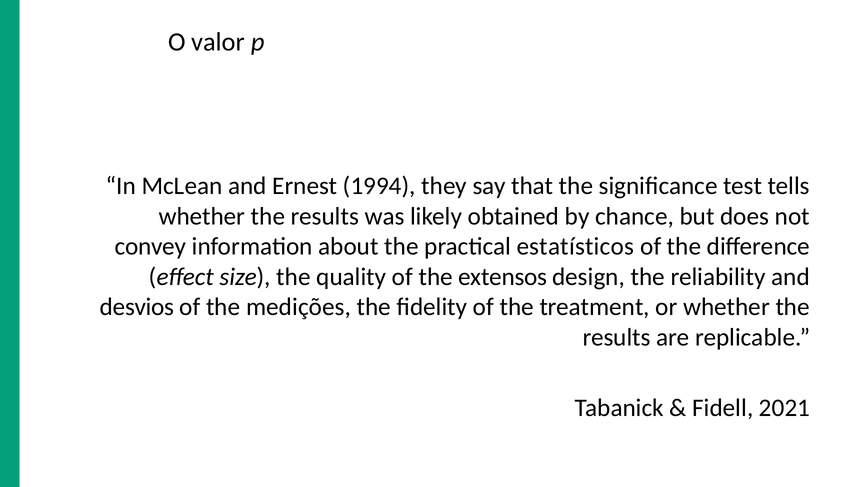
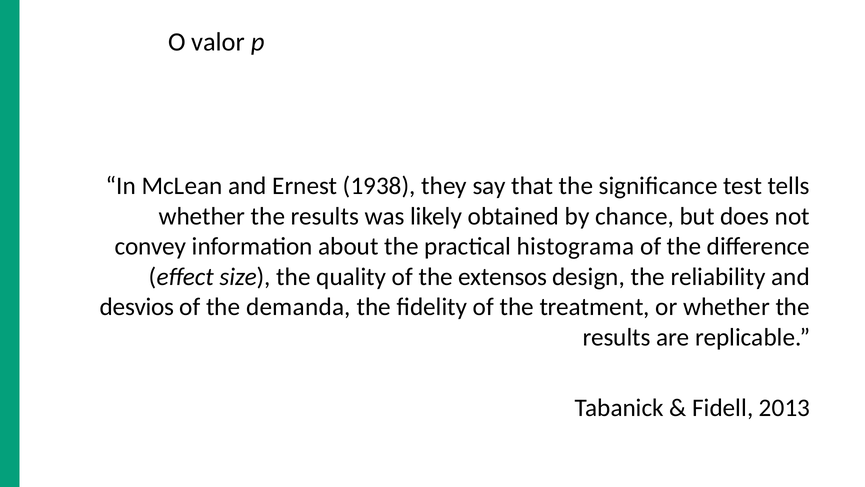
1994: 1994 -> 1938 (379, 186)
estatísticos: estatísticos -> histograma (575, 246)
medições: medições -> demanda (298, 307)
2021: 2021 -> 2013 (785, 408)
